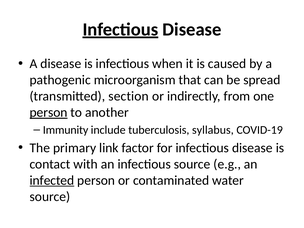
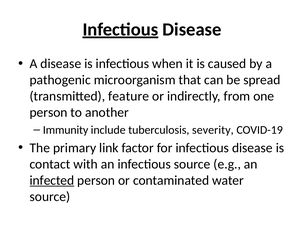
section: section -> feature (129, 96)
person underline: present -> none (49, 112)
syllabus: syllabus -> severity (213, 130)
